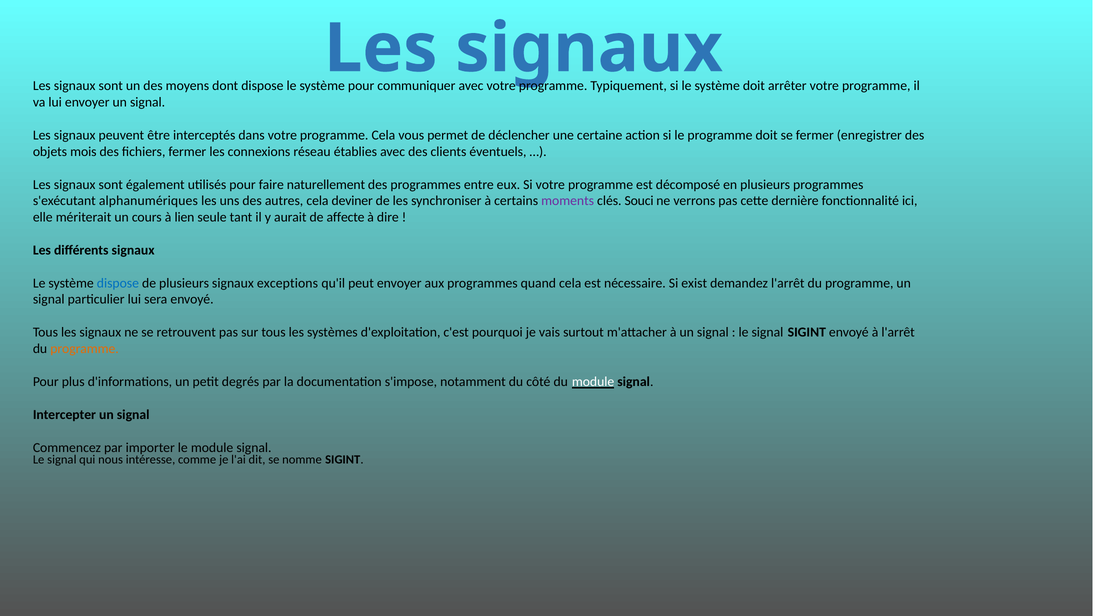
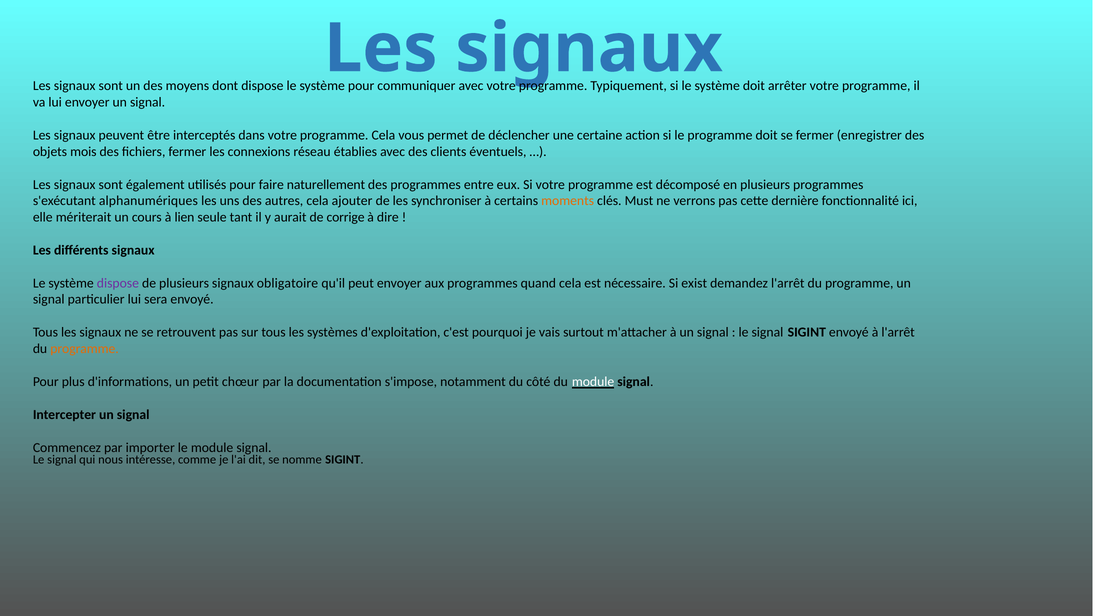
deviner: deviner -> ajouter (352, 201)
moments colour: purple -> orange (568, 201)
Souci: Souci -> Must (639, 201)
affecte: affecte -> corrige (346, 217)
dispose colour: blue -> purple (118, 283)
exceptions: exceptions -> obligatoire (287, 283)
degrés: degrés -> chœur (240, 382)
